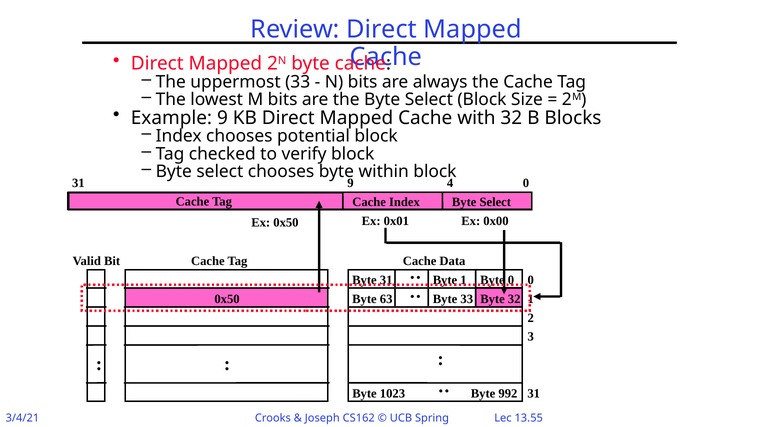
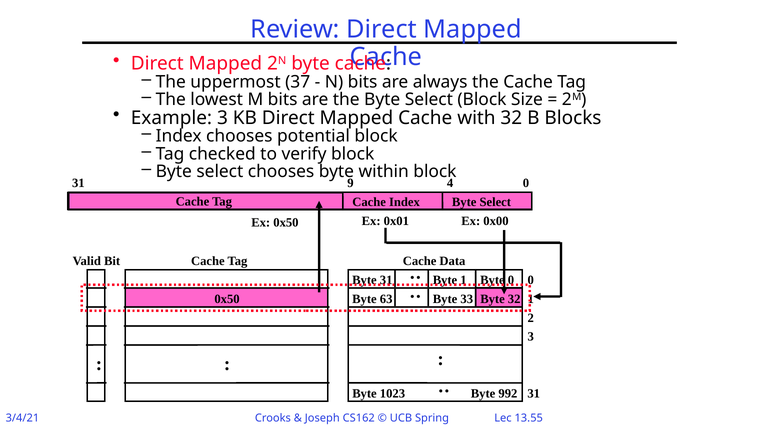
uppermost 33: 33 -> 37 (298, 82)
Example 9: 9 -> 3 (222, 118)
